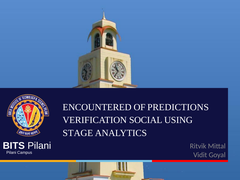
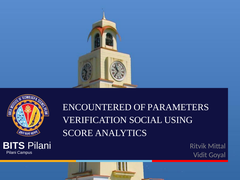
PREDICTIONS: PREDICTIONS -> PARAMETERS (178, 107)
STAGE: STAGE -> SCORE (78, 133)
